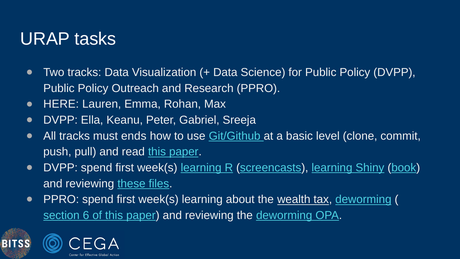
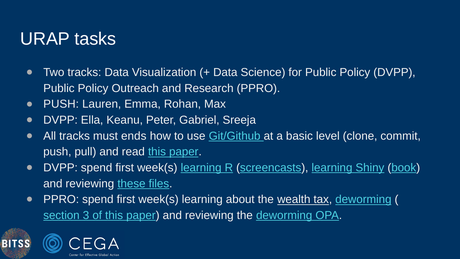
HERE: HERE -> PUSH (61, 104)
6: 6 -> 3 (86, 215)
